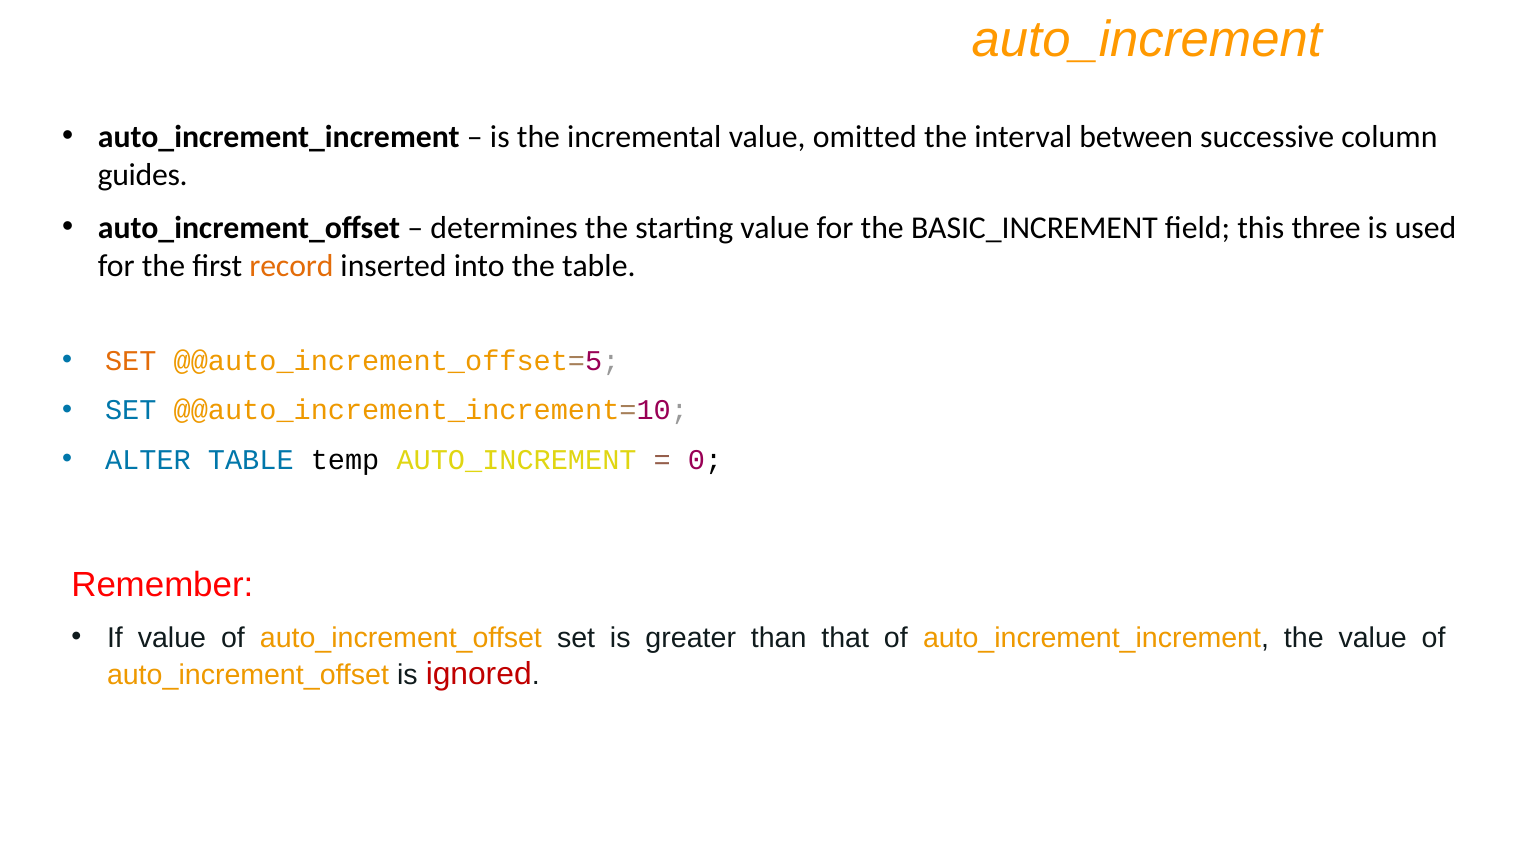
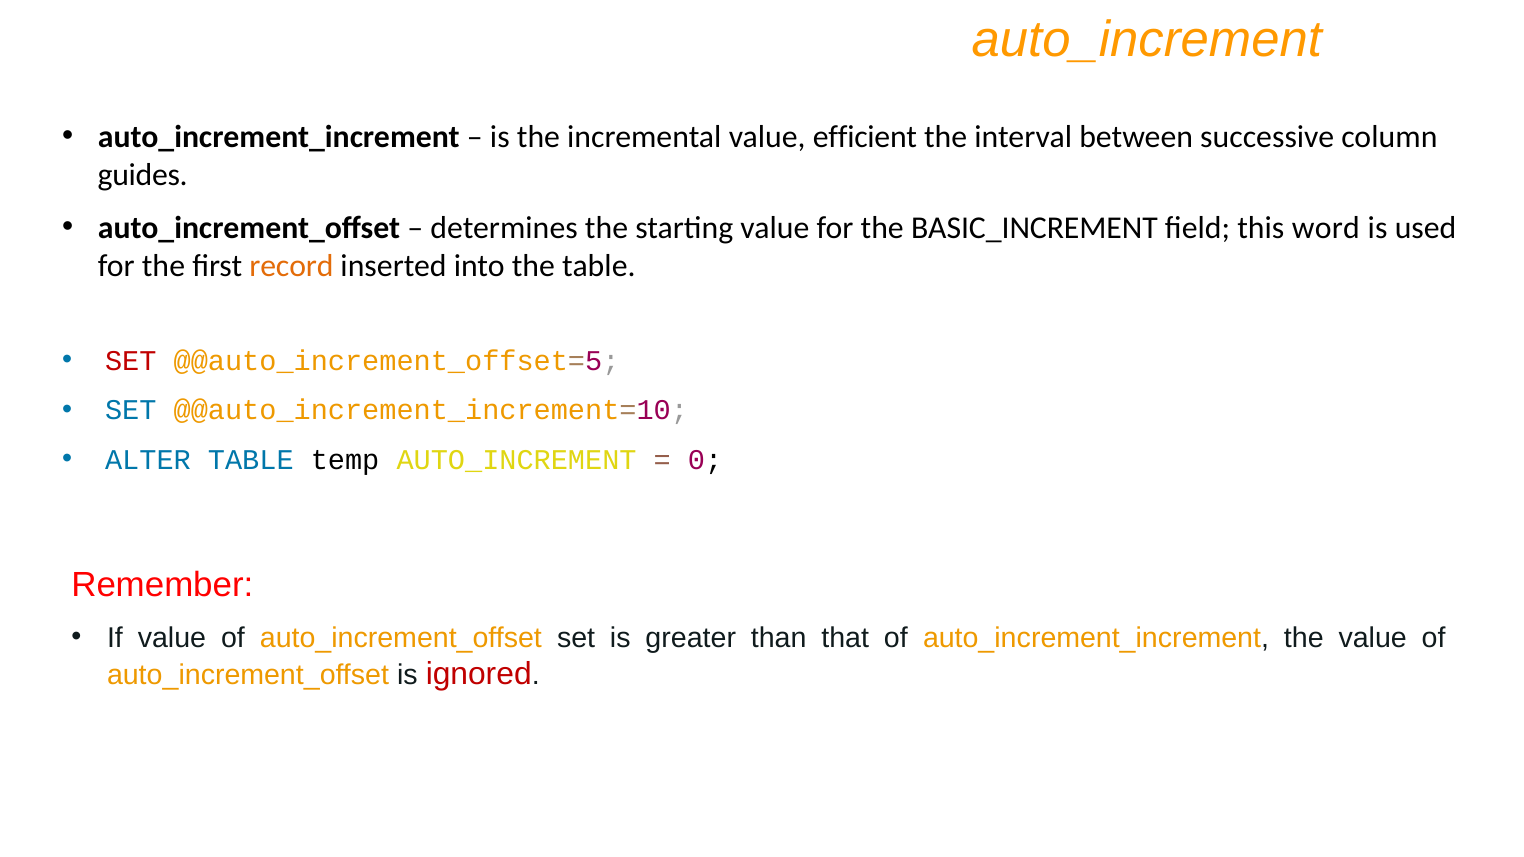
omitted: omitted -> efficient (865, 137)
three: three -> word (1326, 228)
SET colour: orange -> red (131, 361)
